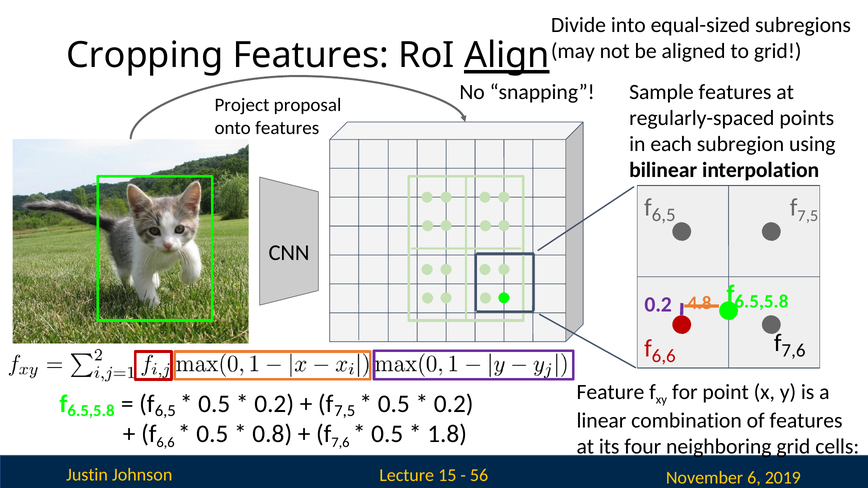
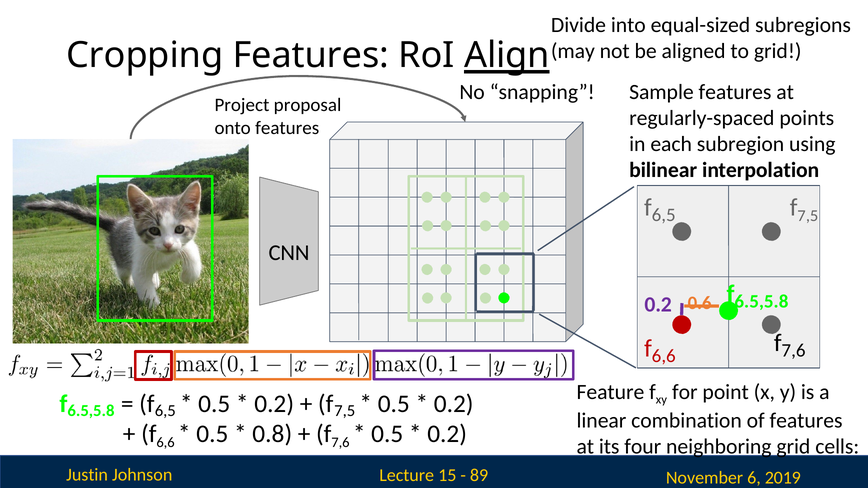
4.8: 4.8 -> 0.6 (700, 303)
1.8: 1.8 -> 0.2 (447, 434)
56: 56 -> 89 (479, 475)
